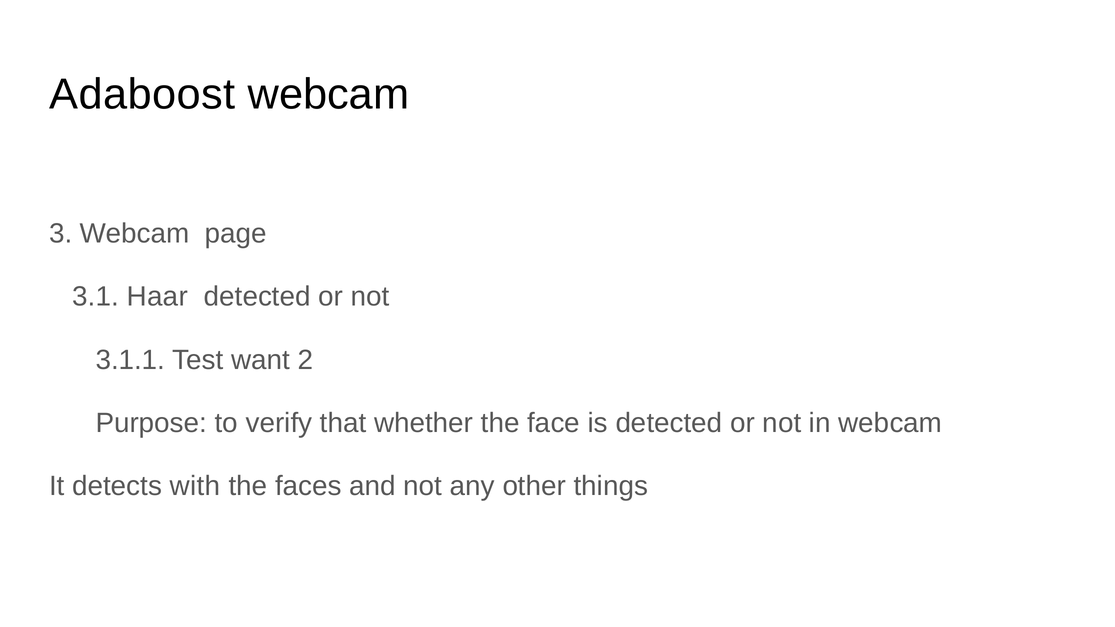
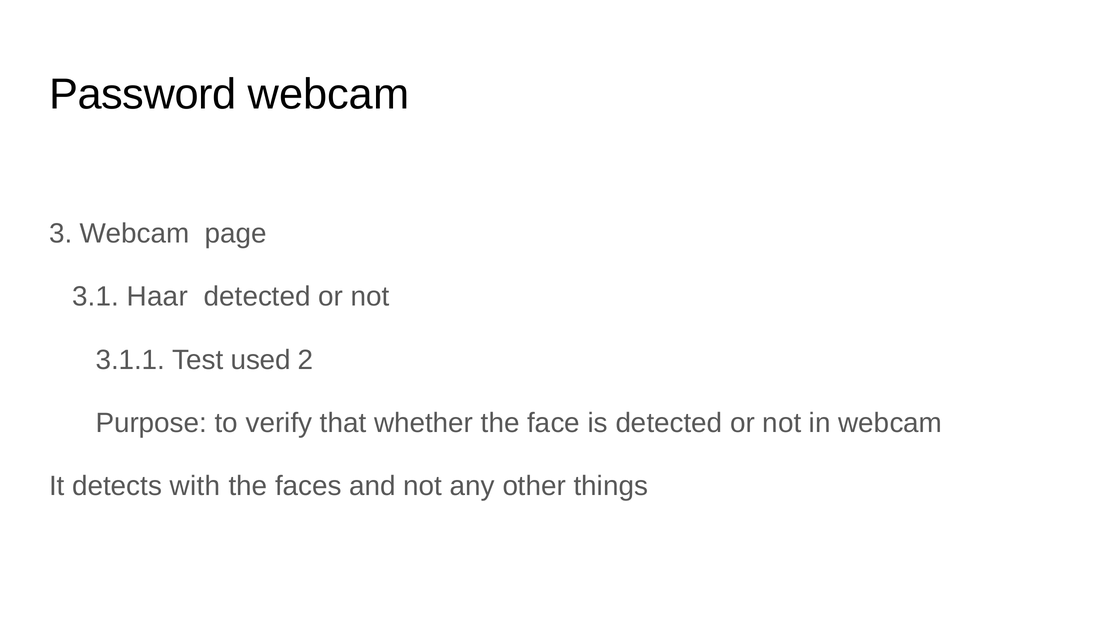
Adaboost: Adaboost -> Password (143, 94)
want: want -> used (261, 360)
